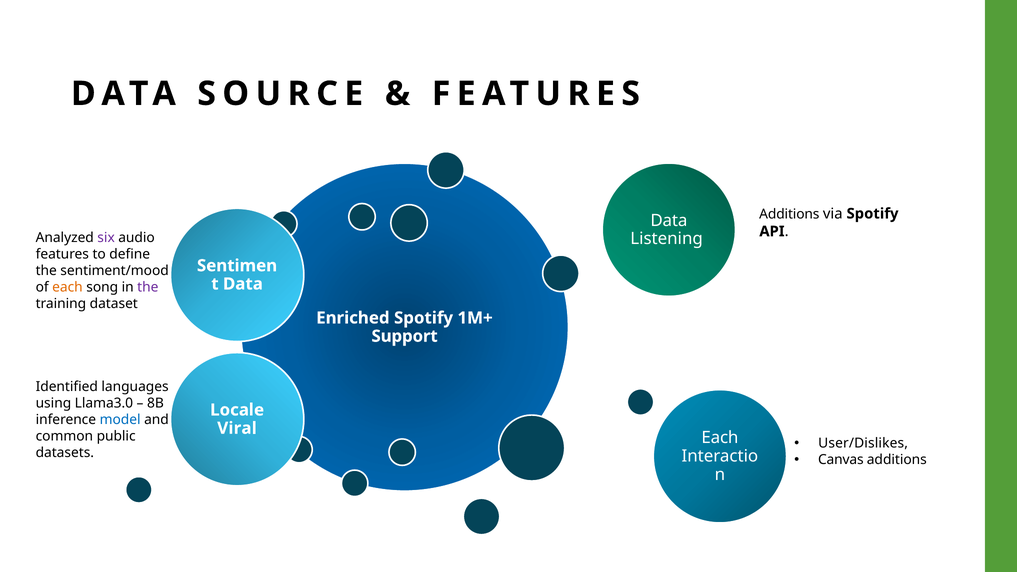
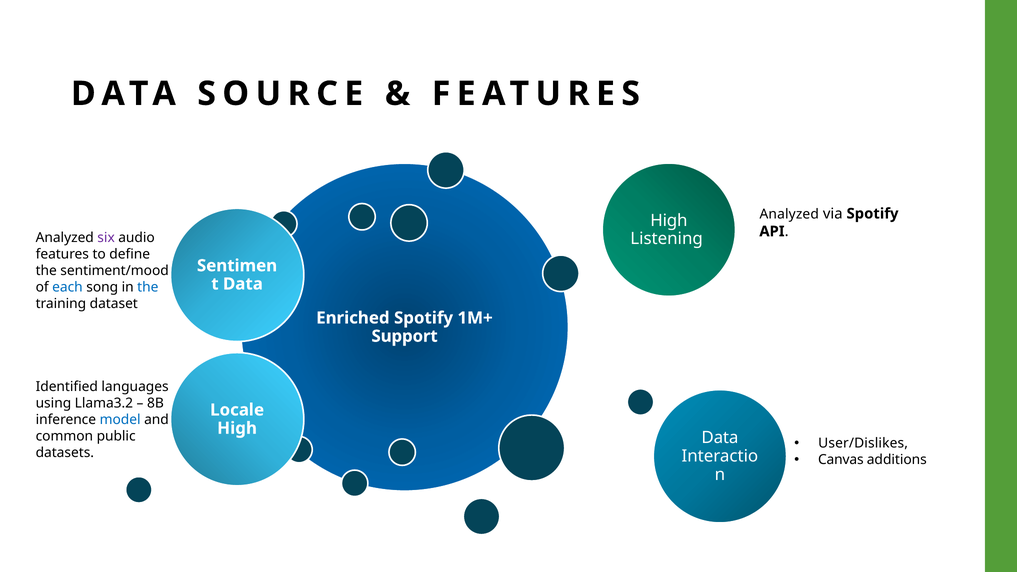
Additions: Additions -> Analyzed (789, 214)
Data: Data -> High (669, 221)
each colour: orange -> blue (67, 287)
the colour: purple -> blue (148, 287)
Llama3.0: Llama3.0 -> Llama3.2 (104, 403)
Viral: Viral -> High (237, 428)
Each: Each -> Data (720, 438)
